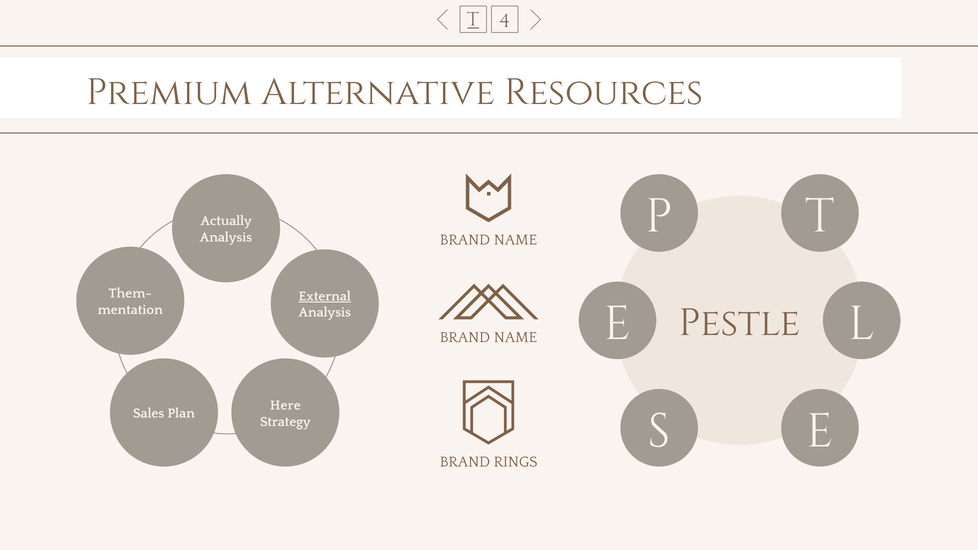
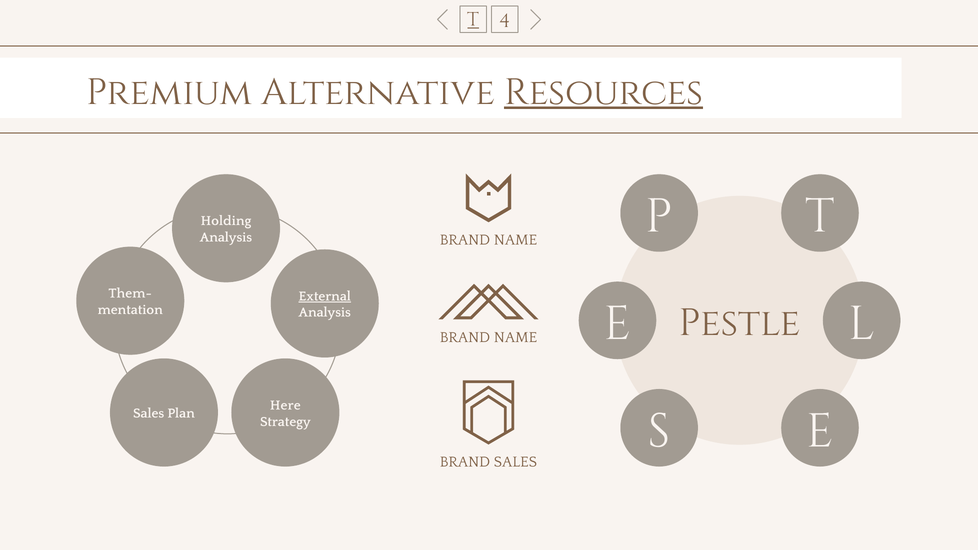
Resources underline: none -> present (604, 92)
Actually: Actually -> Holding (226, 221)
BRAND RINGS: RINGS -> SALES (515, 462)
